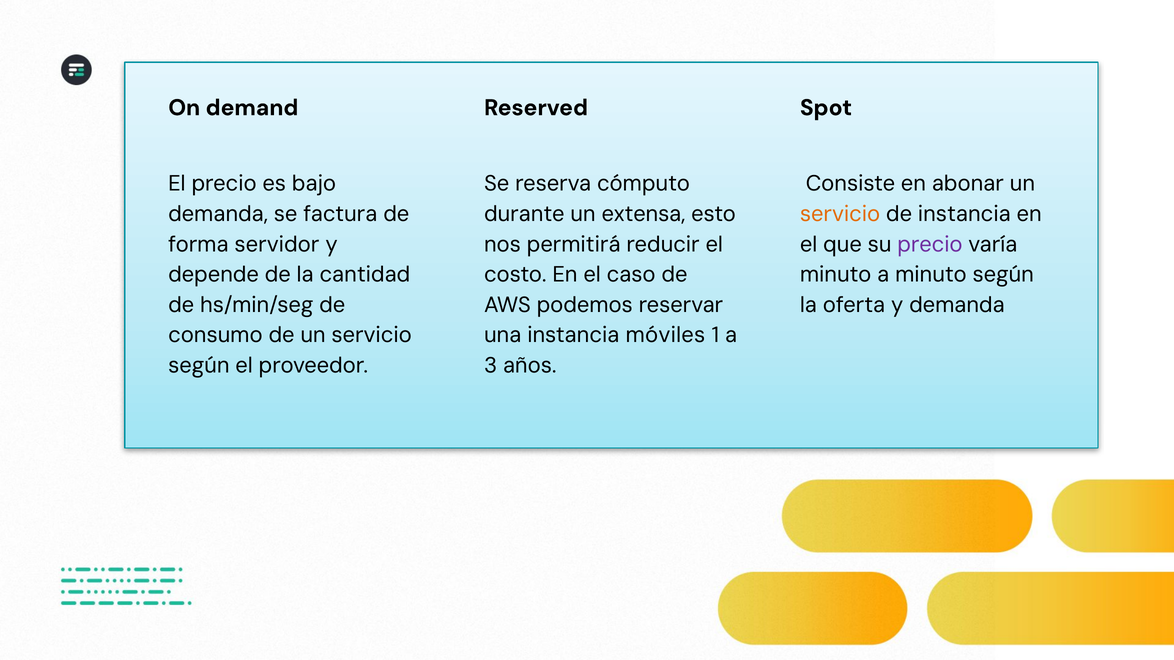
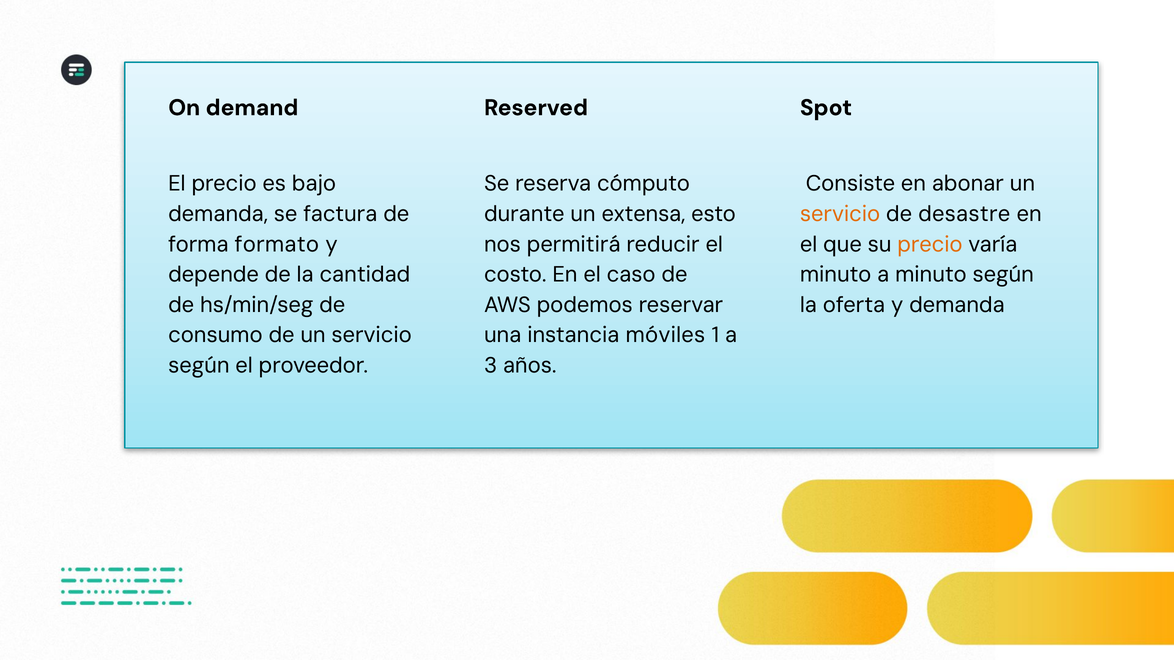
de instancia: instancia -> desastre (964, 214)
servidor: servidor -> formato (277, 244)
precio colour: purple -> orange (930, 244)
